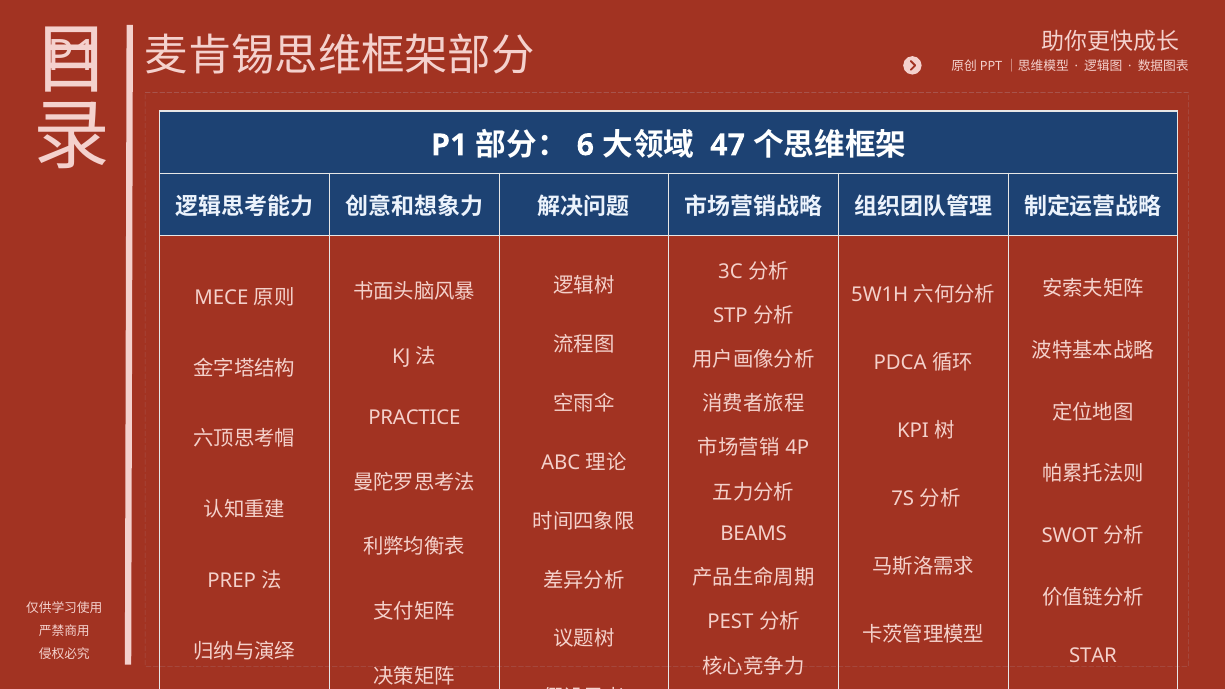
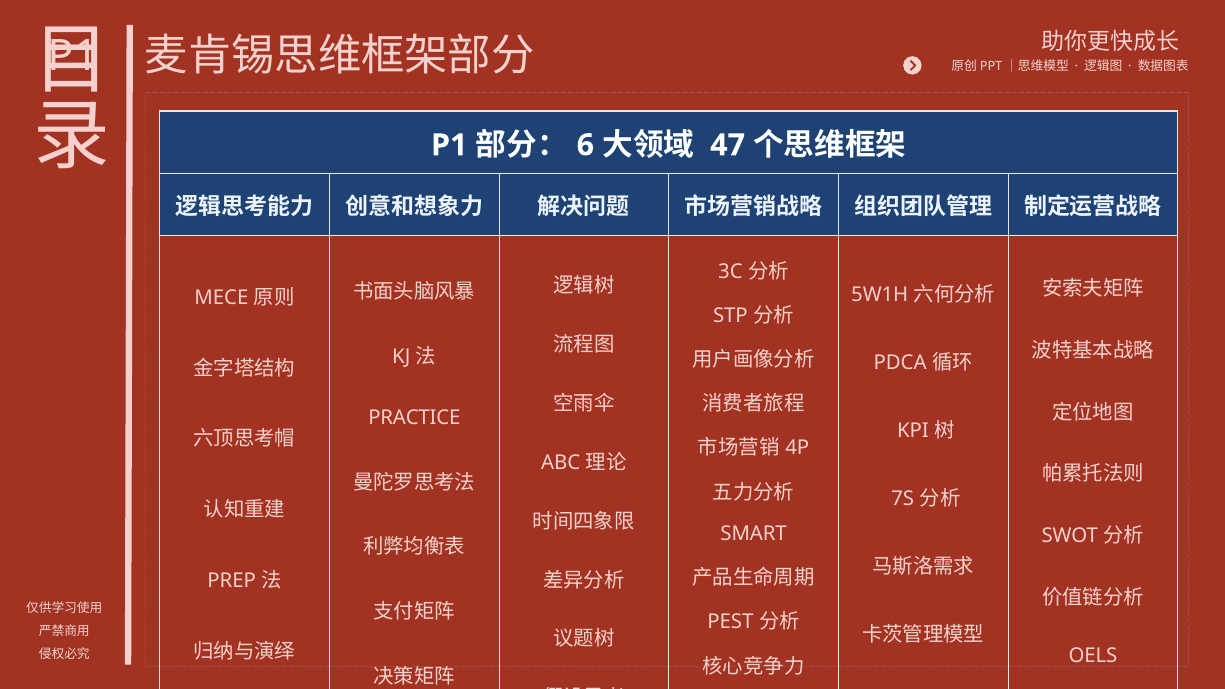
BEAMS: BEAMS -> SMART (754, 534)
STAR: STAR -> OELS (1093, 656)
